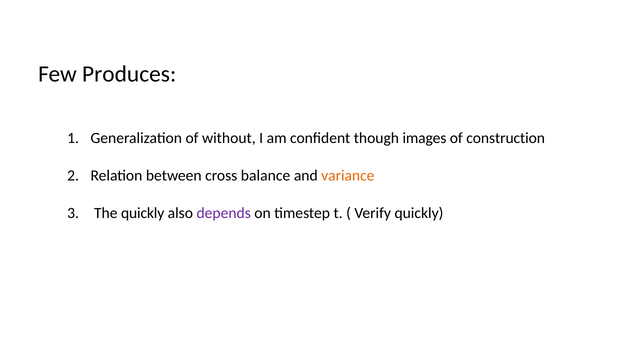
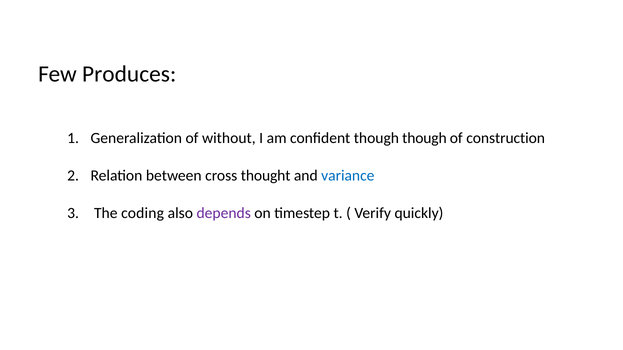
though images: images -> though (424, 138)
balance: balance -> thought (266, 176)
variance colour: orange -> blue (348, 176)
The quickly: quickly -> coding (143, 213)
